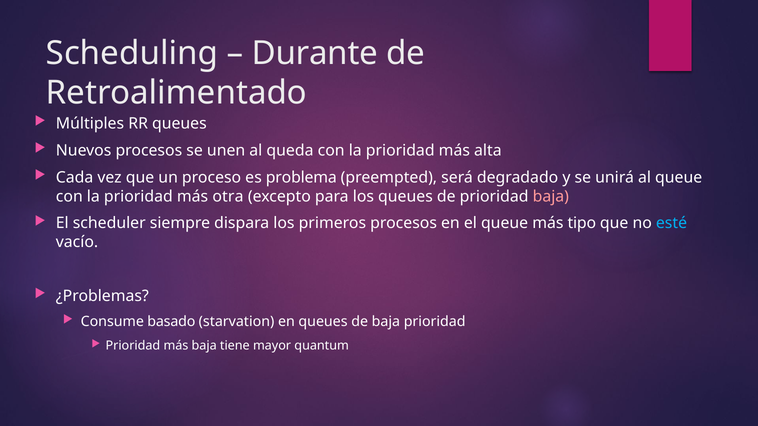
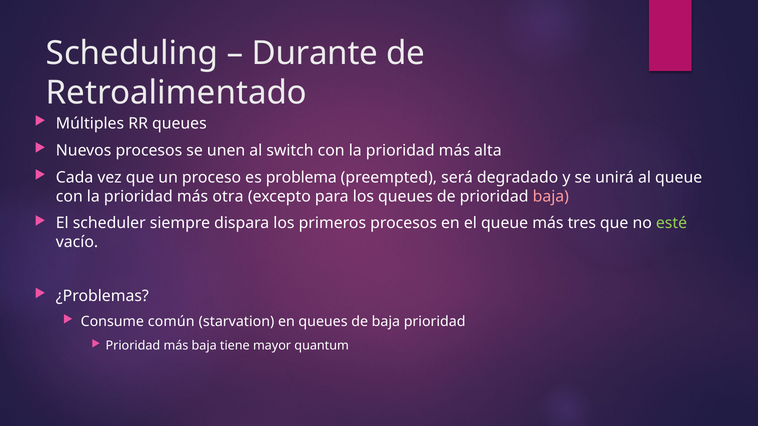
queda: queda -> switch (290, 151)
tipo: tipo -> tres (582, 223)
esté colour: light blue -> light green (672, 223)
basado: basado -> común (171, 322)
